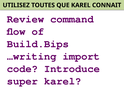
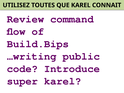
import: import -> public (81, 56)
